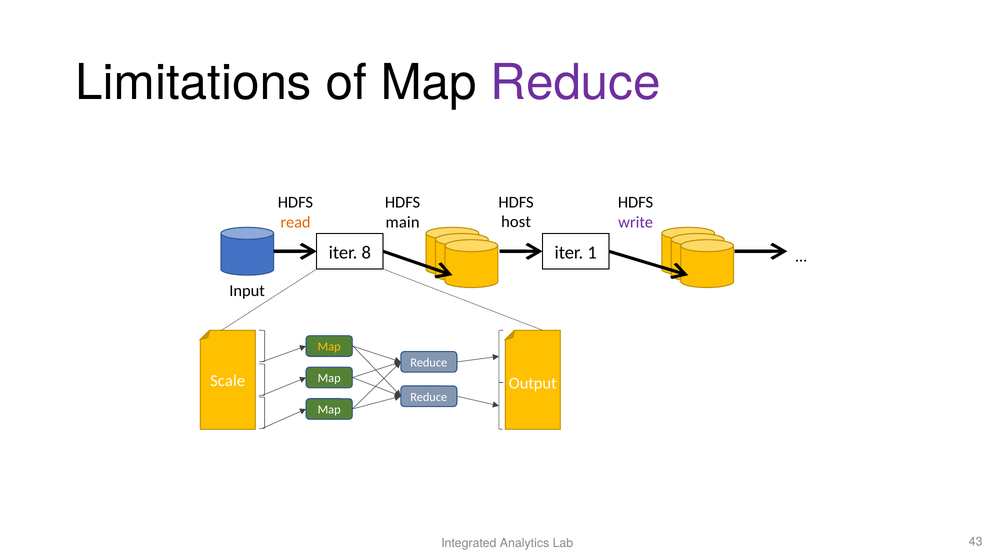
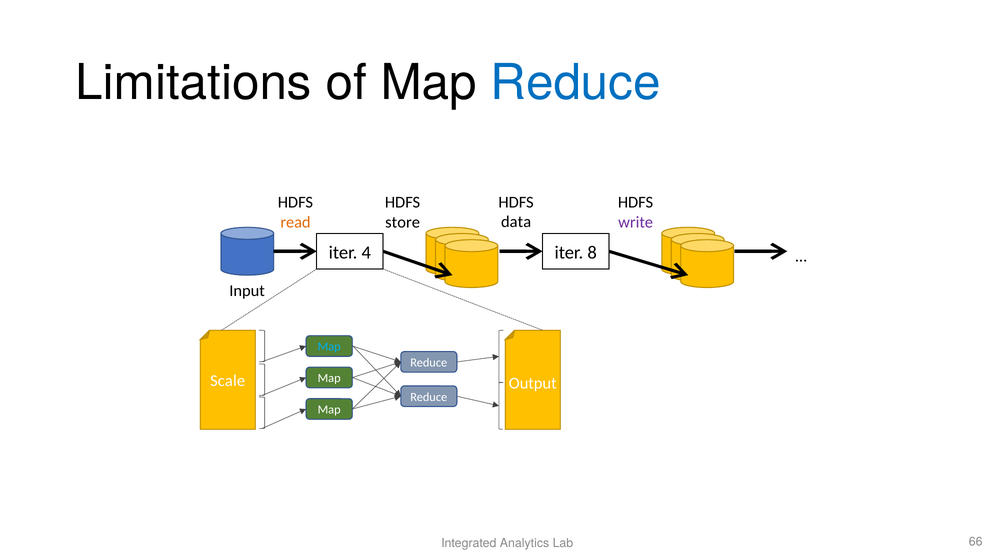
Reduce colour: purple -> blue (575, 83)
host: host -> data (516, 222)
main: main -> store (403, 222)
8: 8 -> 4 (366, 253)
1: 1 -> 8 (592, 253)
Map colour: yellow -> light blue (329, 347)
43: 43 -> 66 (976, 541)
